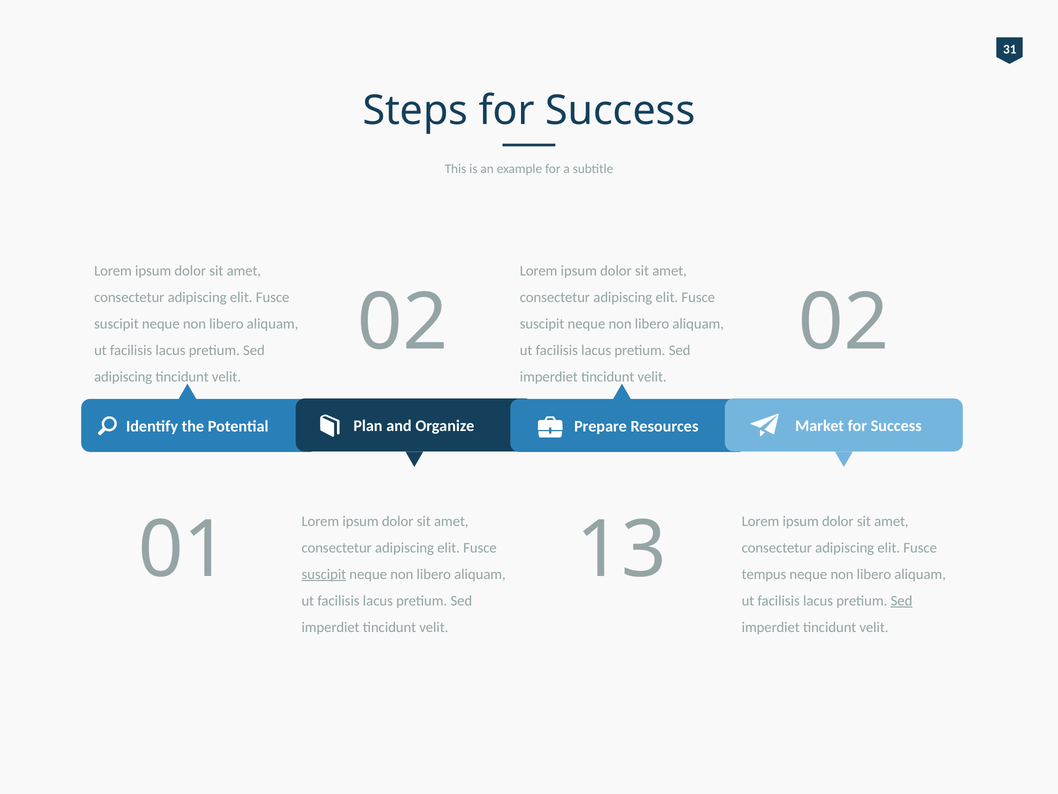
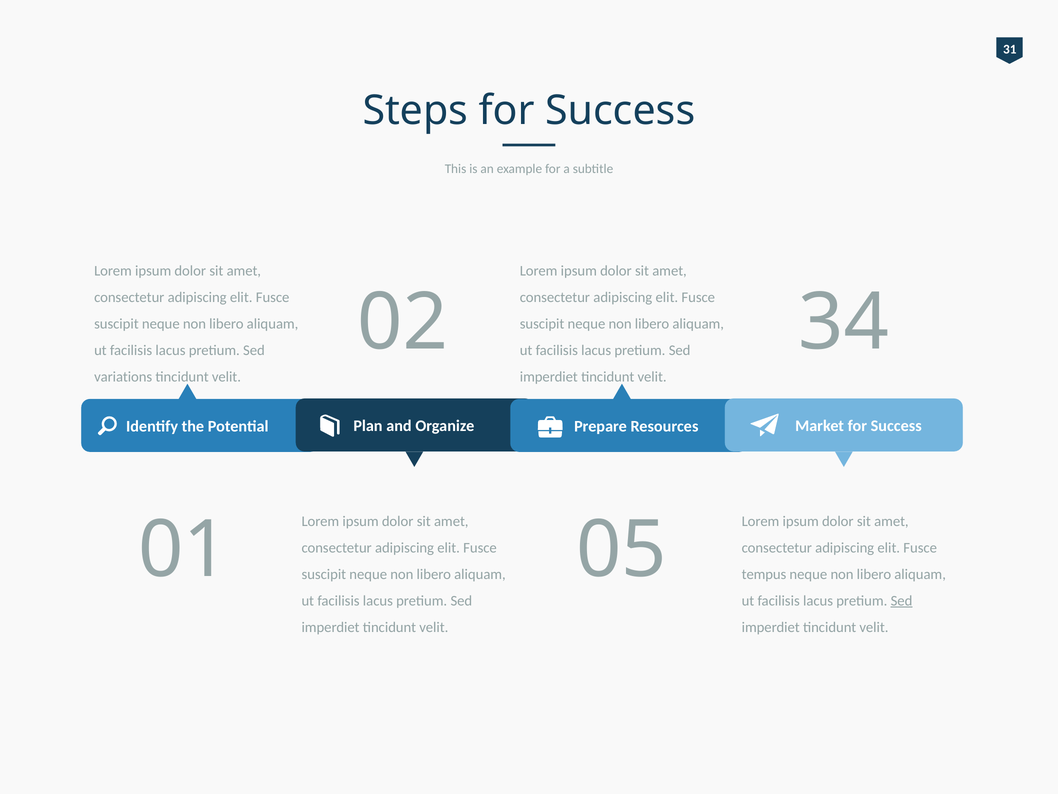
02 02: 02 -> 34 (844, 322)
adipiscing: adipiscing -> variations (123, 377)
13: 13 -> 05 (621, 550)
suscipit underline: present -> none (324, 574)
